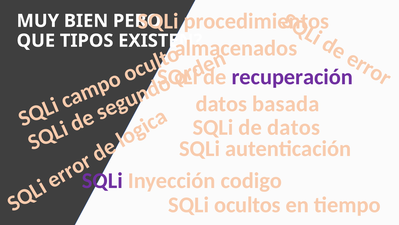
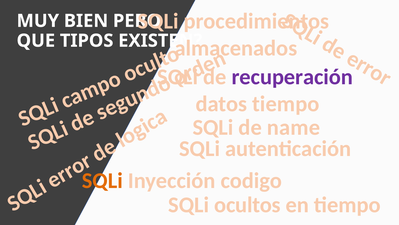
datos basada: basada -> tiempo (286, 104)
de datos: datos -> name (294, 127)
SQLi colour: purple -> orange (102, 180)
